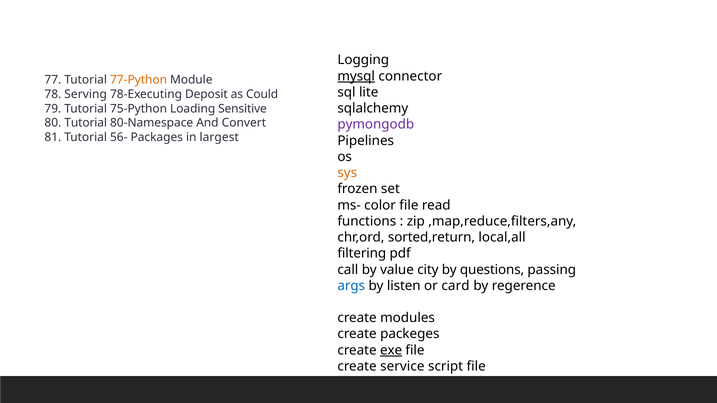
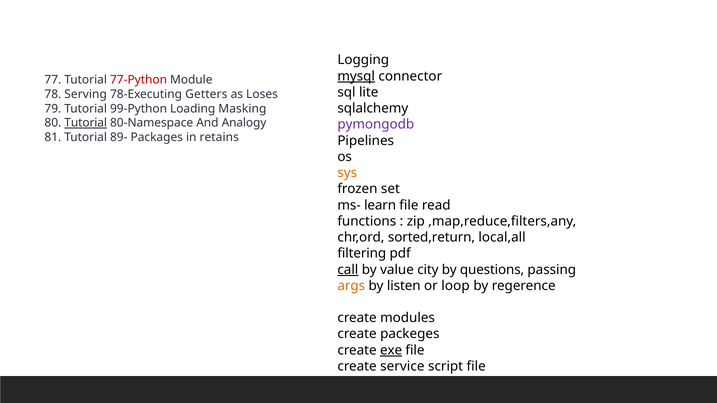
77-Python colour: orange -> red (139, 80)
Deposit: Deposit -> Getters (206, 94)
Could: Could -> Loses (262, 94)
75-Python: 75-Python -> 99-Python (139, 109)
Sensitive: Sensitive -> Masking (242, 109)
Tutorial underline: none -> present (86, 123)
Convert: Convert -> Analogy (244, 123)
56-: 56- -> 89- (119, 137)
largest: largest -> retains (219, 137)
color: color -> learn (380, 205)
call underline: none -> present (348, 270)
args colour: blue -> orange (351, 286)
card: card -> loop (456, 286)
